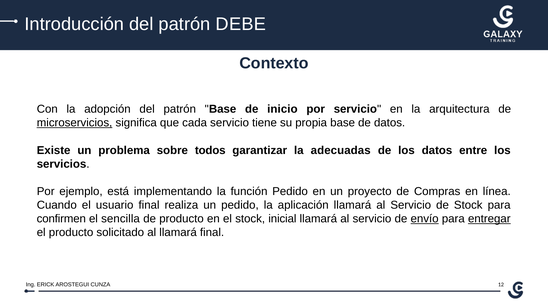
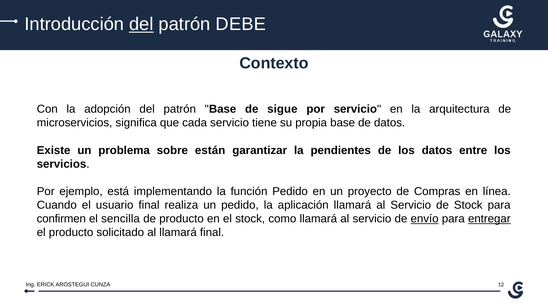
del underline: none -> present (141, 24)
inicio: inicio -> sigue (282, 109)
microservicios underline: present -> none (75, 123)
todos: todos -> están (210, 150)
adecuadas: adecuadas -> pendientes (341, 150)
inicial: inicial -> como (282, 219)
